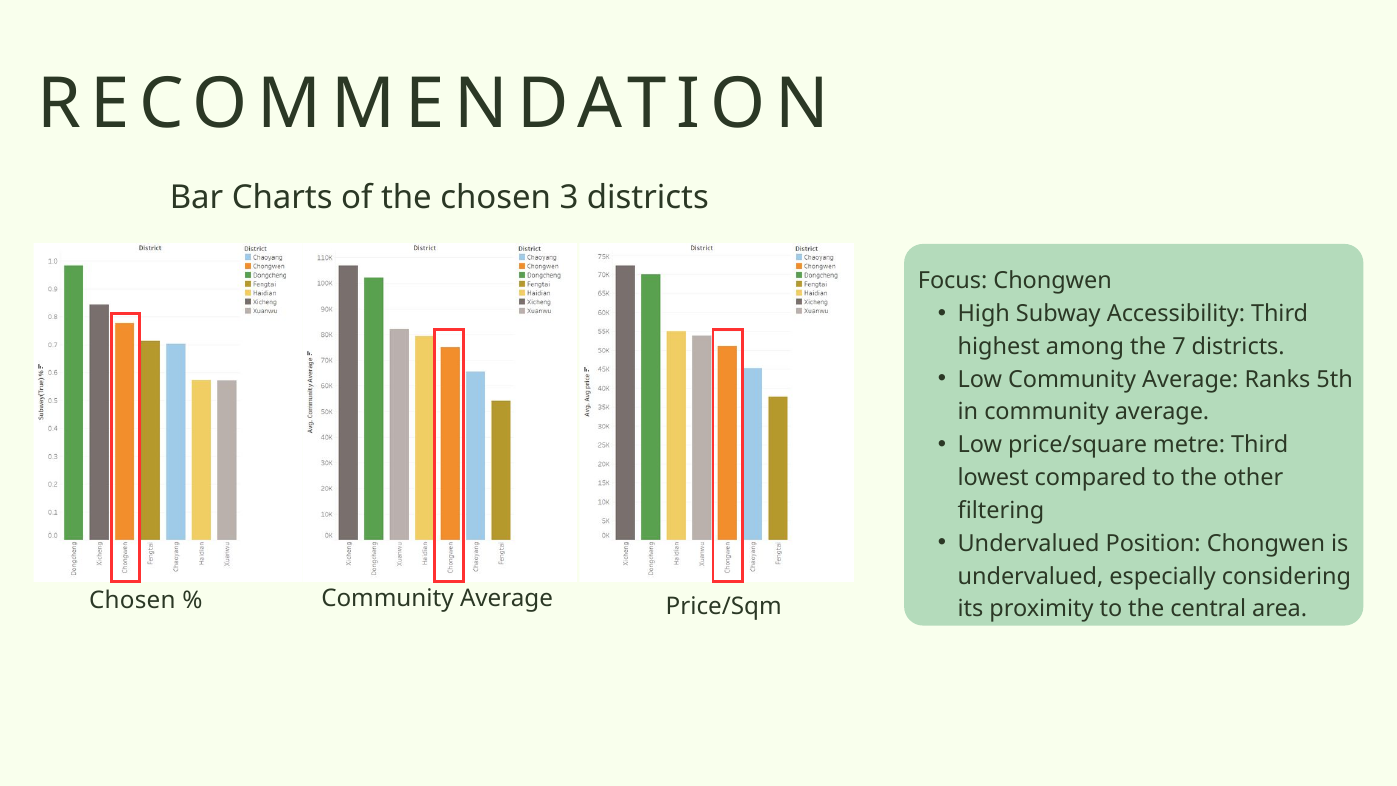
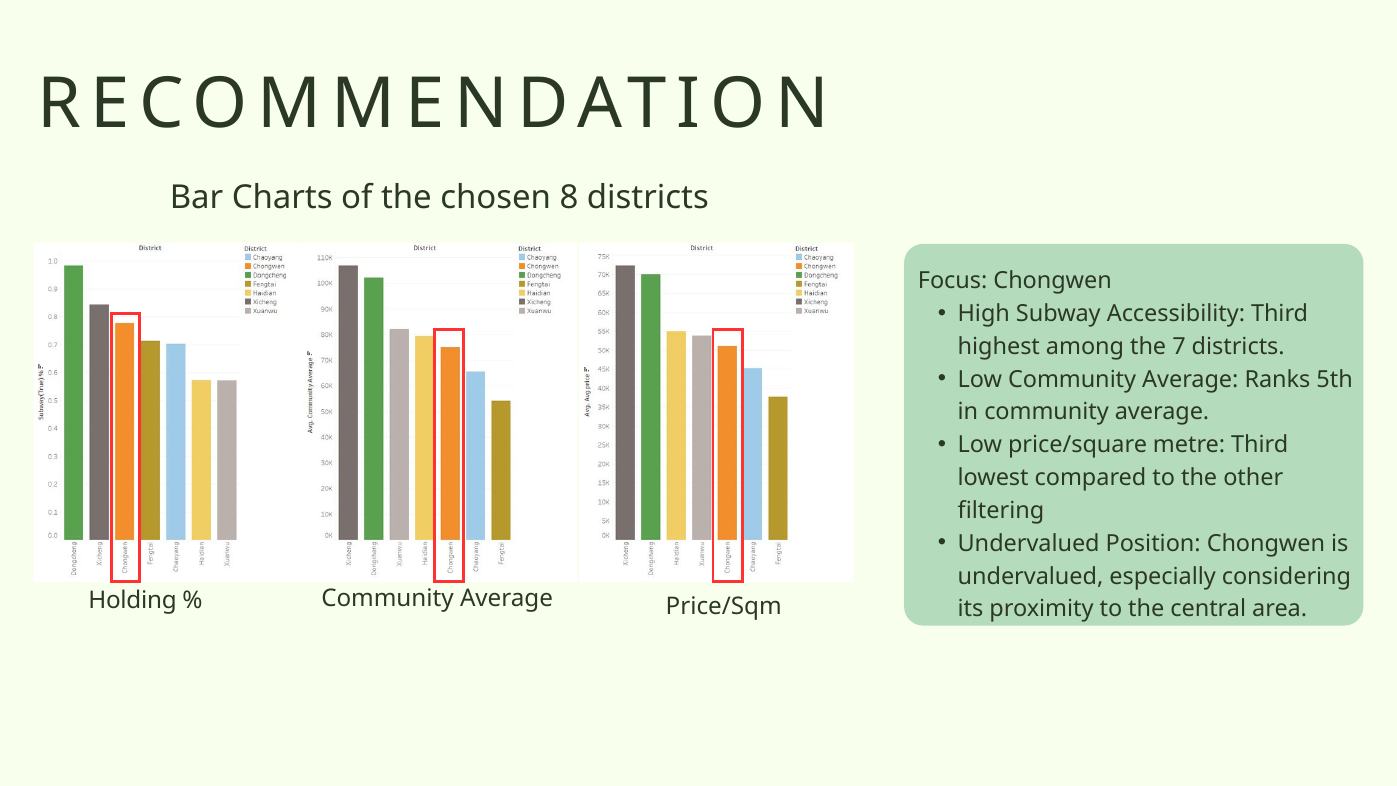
3: 3 -> 8 (569, 198)
Chosen: Chosen -> Holding (133, 600)
